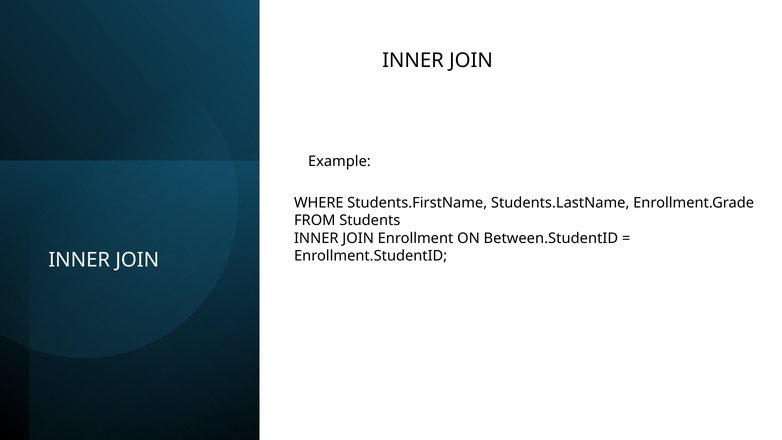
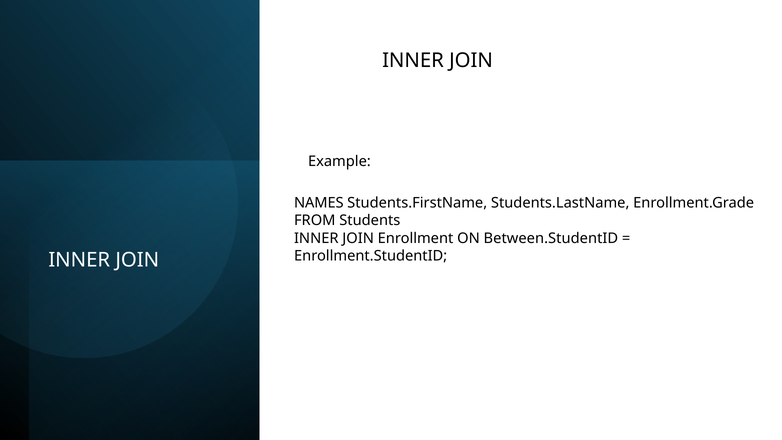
WHERE: WHERE -> NAMES (319, 203)
